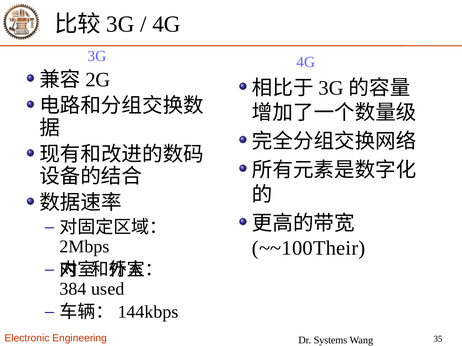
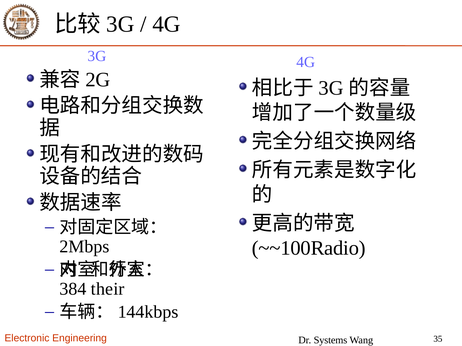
~~100Their: ~~100Their -> ~~100Radio (309, 249)
used: used -> their (108, 289)
